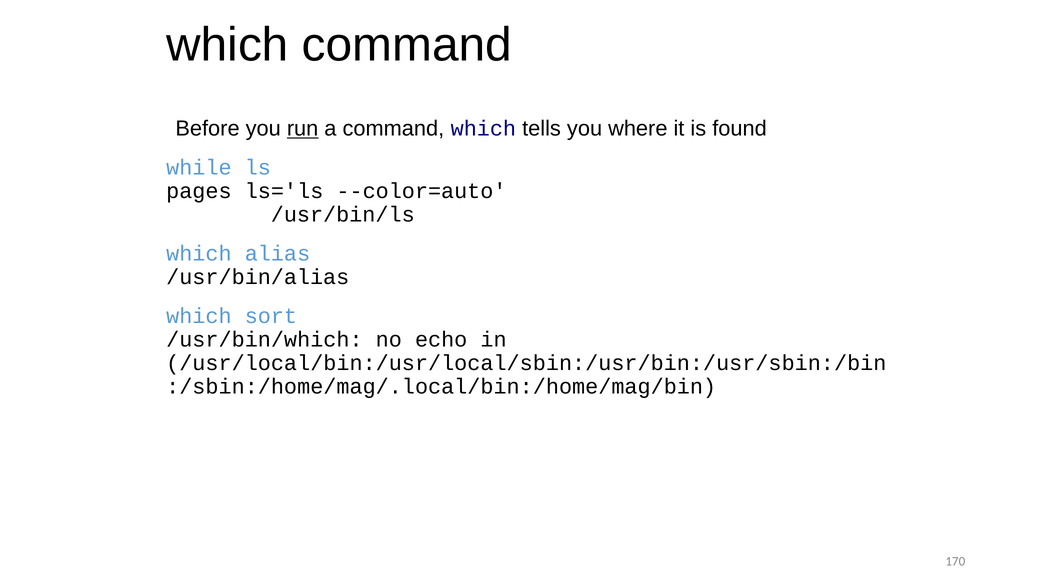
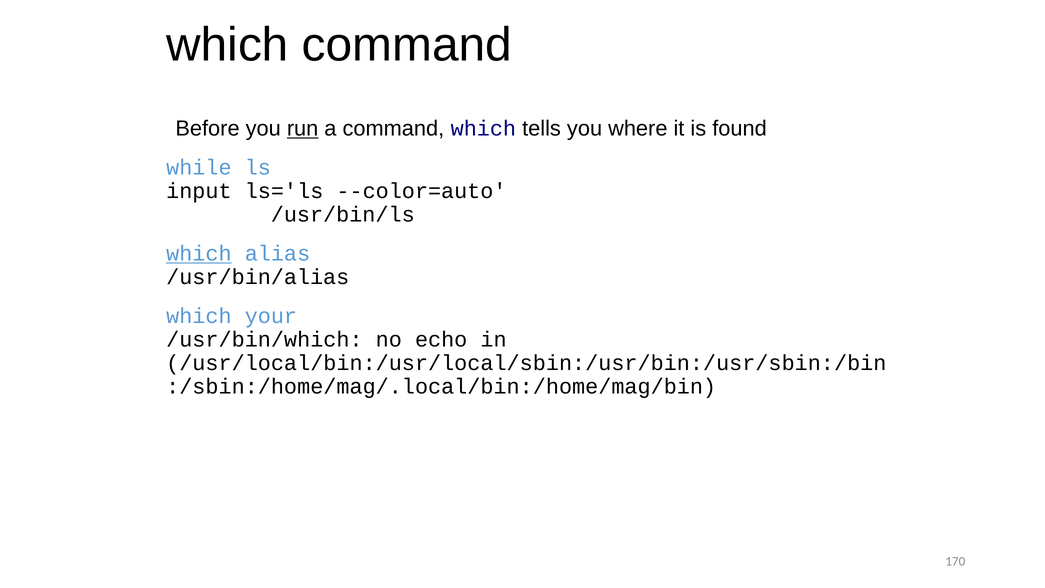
pages: pages -> input (199, 191)
which underline: none -> present (199, 253)
sort: sort -> your (271, 316)
